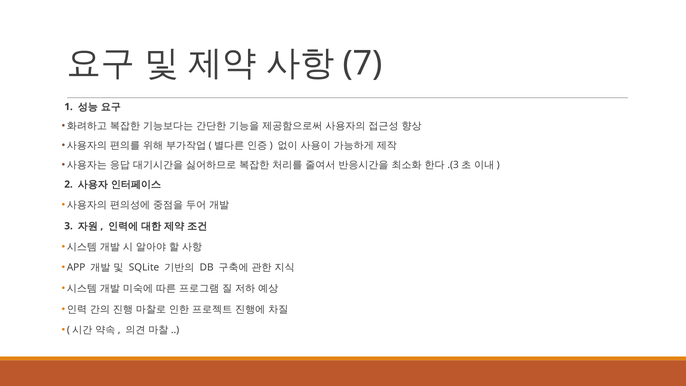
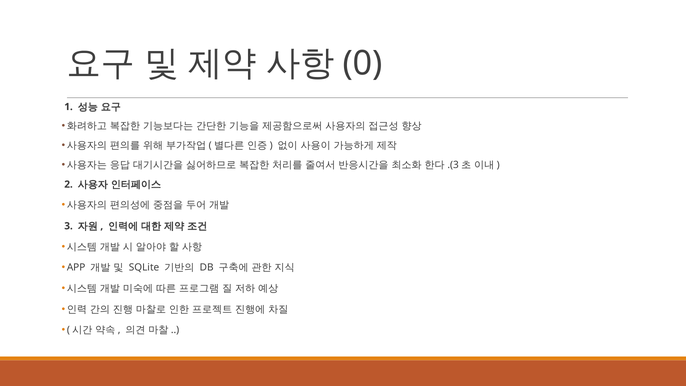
7: 7 -> 0 (363, 63)
